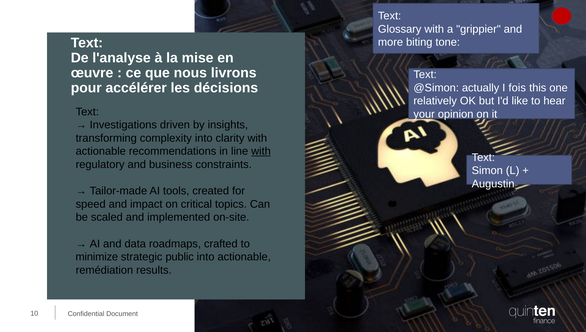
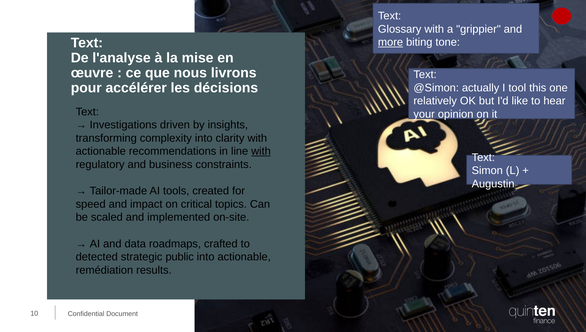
more underline: none -> present (391, 42)
fois: fois -> tool (517, 88)
minimize: minimize -> detected (97, 257)
